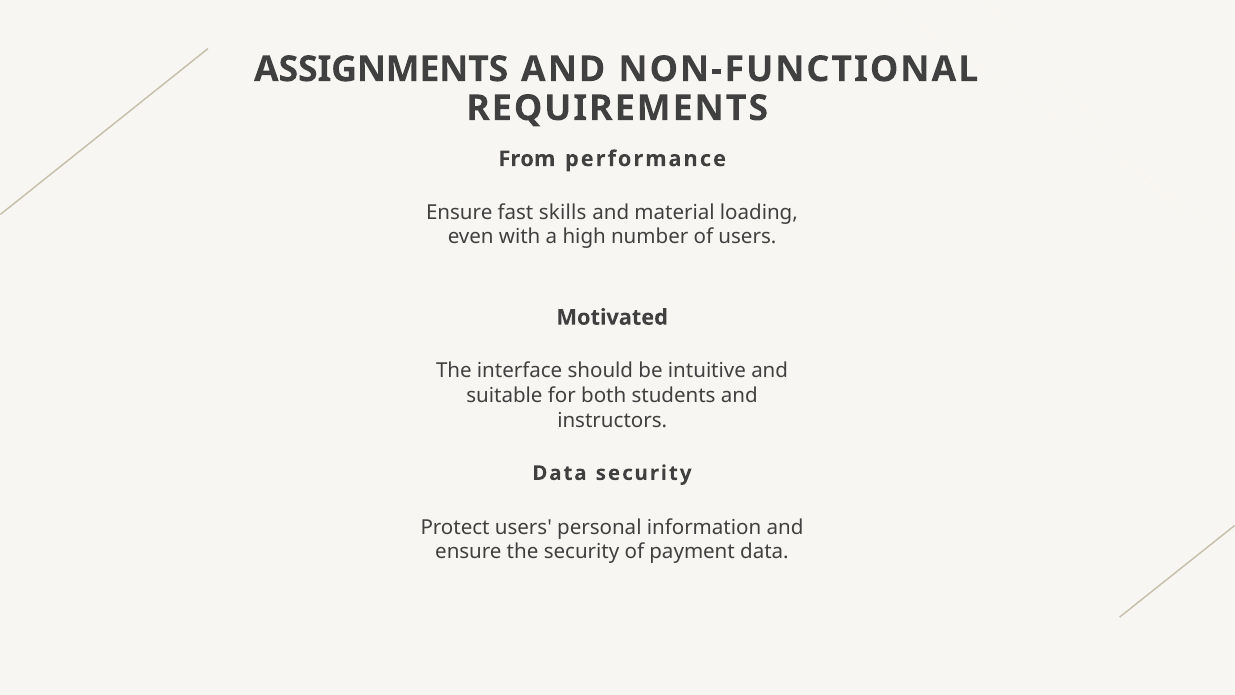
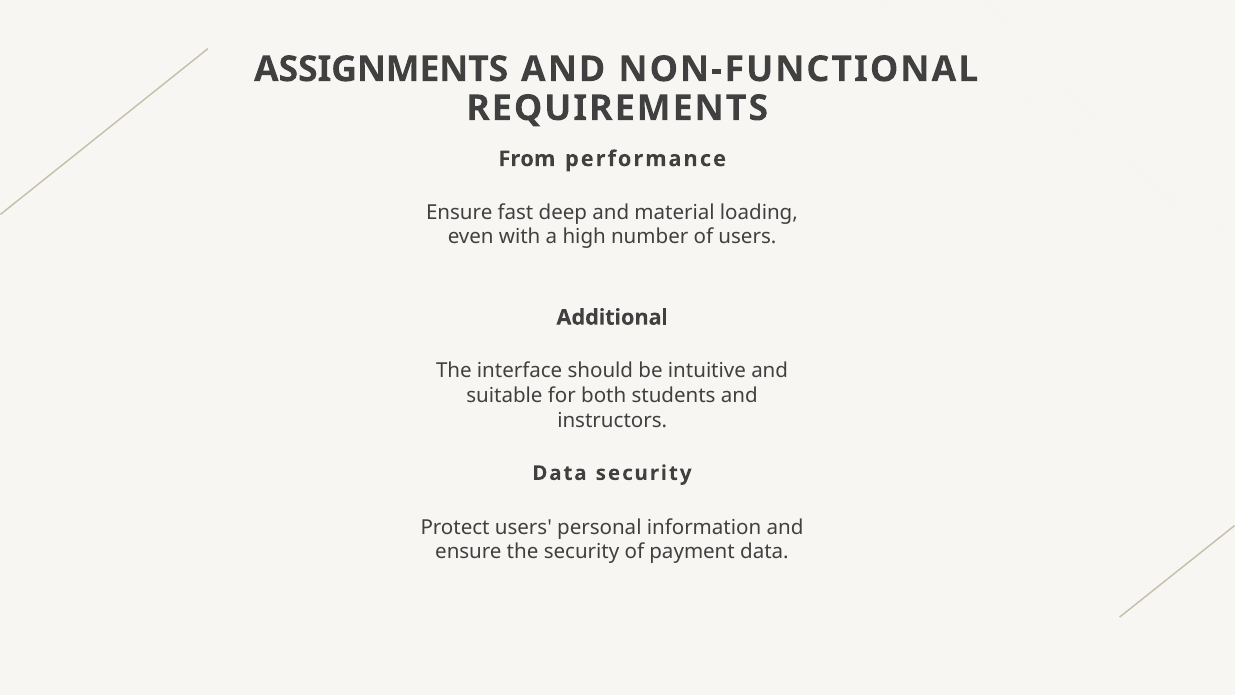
skills: skills -> deep (563, 212)
Motivated: Motivated -> Additional (612, 317)
